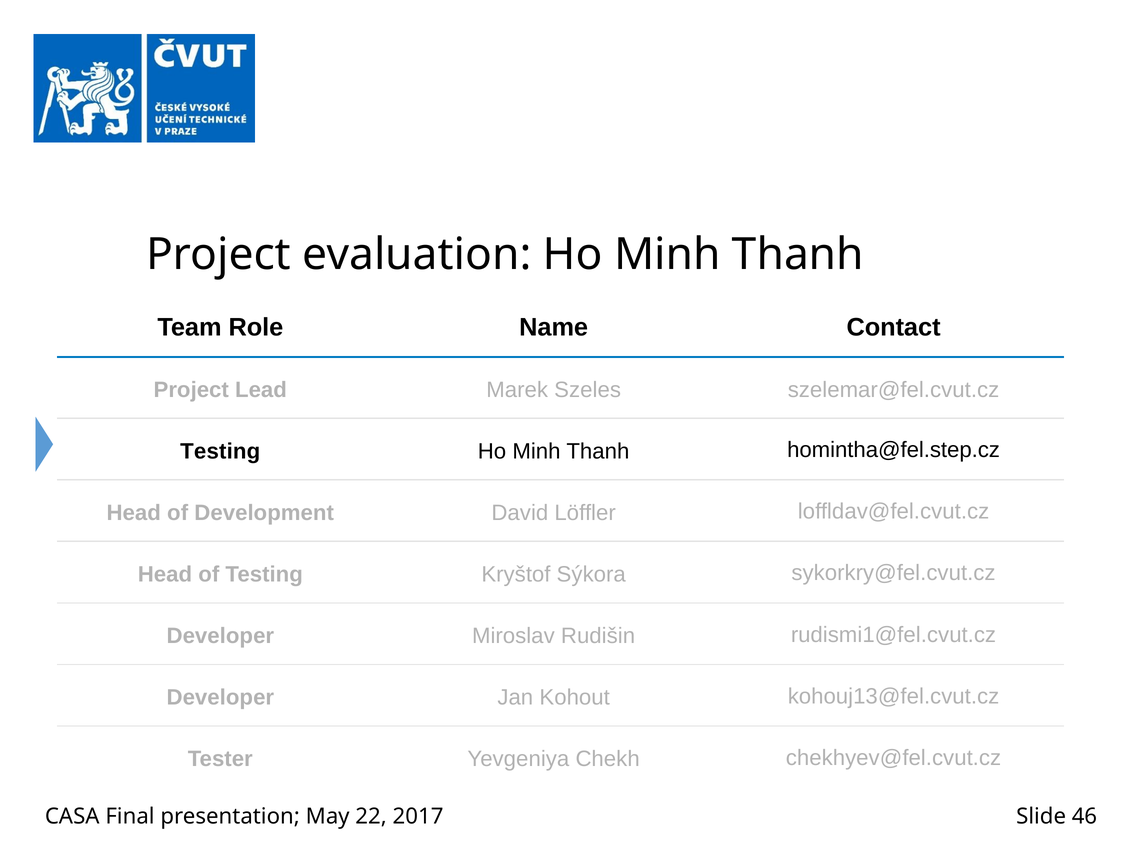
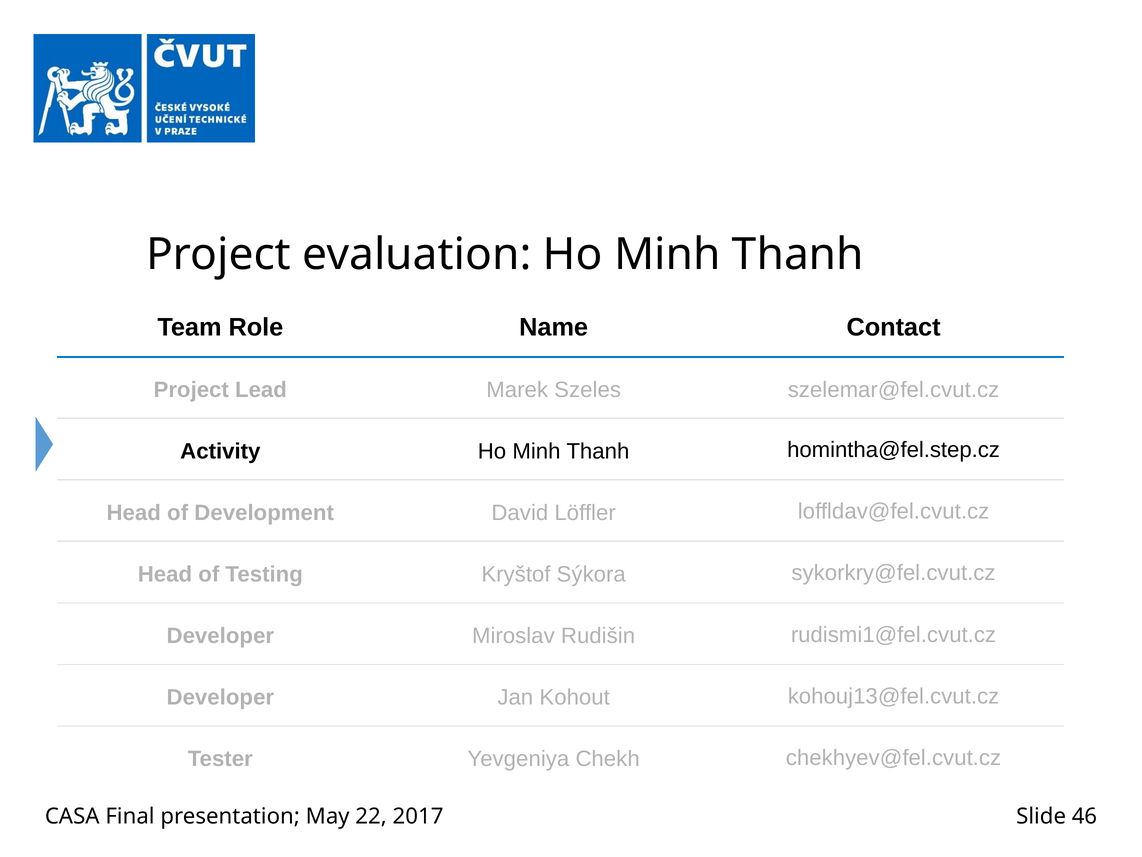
Testing: Testing -> Activity (220, 451)
